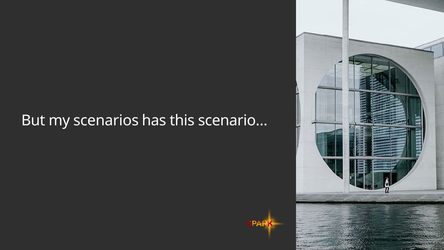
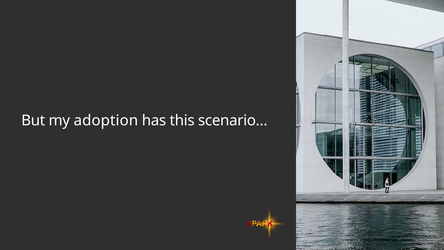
scenarios: scenarios -> adoption (106, 121)
